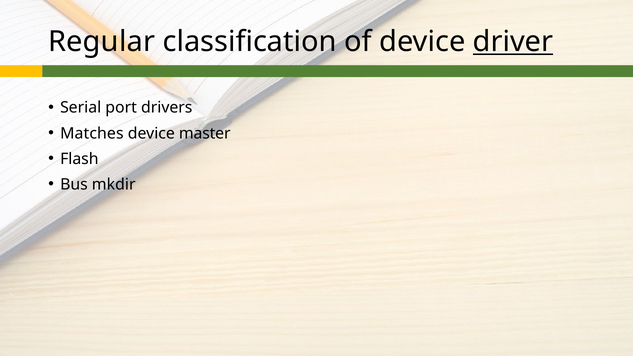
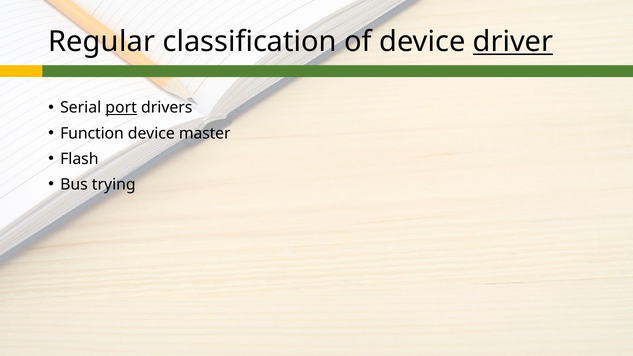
port underline: none -> present (121, 108)
Matches: Matches -> Function (92, 133)
mkdir: mkdir -> trying (114, 185)
